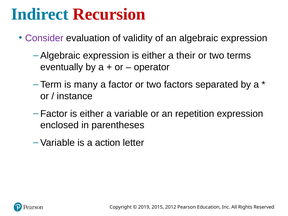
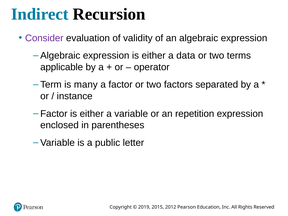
Recursion colour: red -> black (109, 14)
their: their -> data (186, 56)
eventually: eventually -> applicable (62, 67)
action: action -> public (108, 143)
